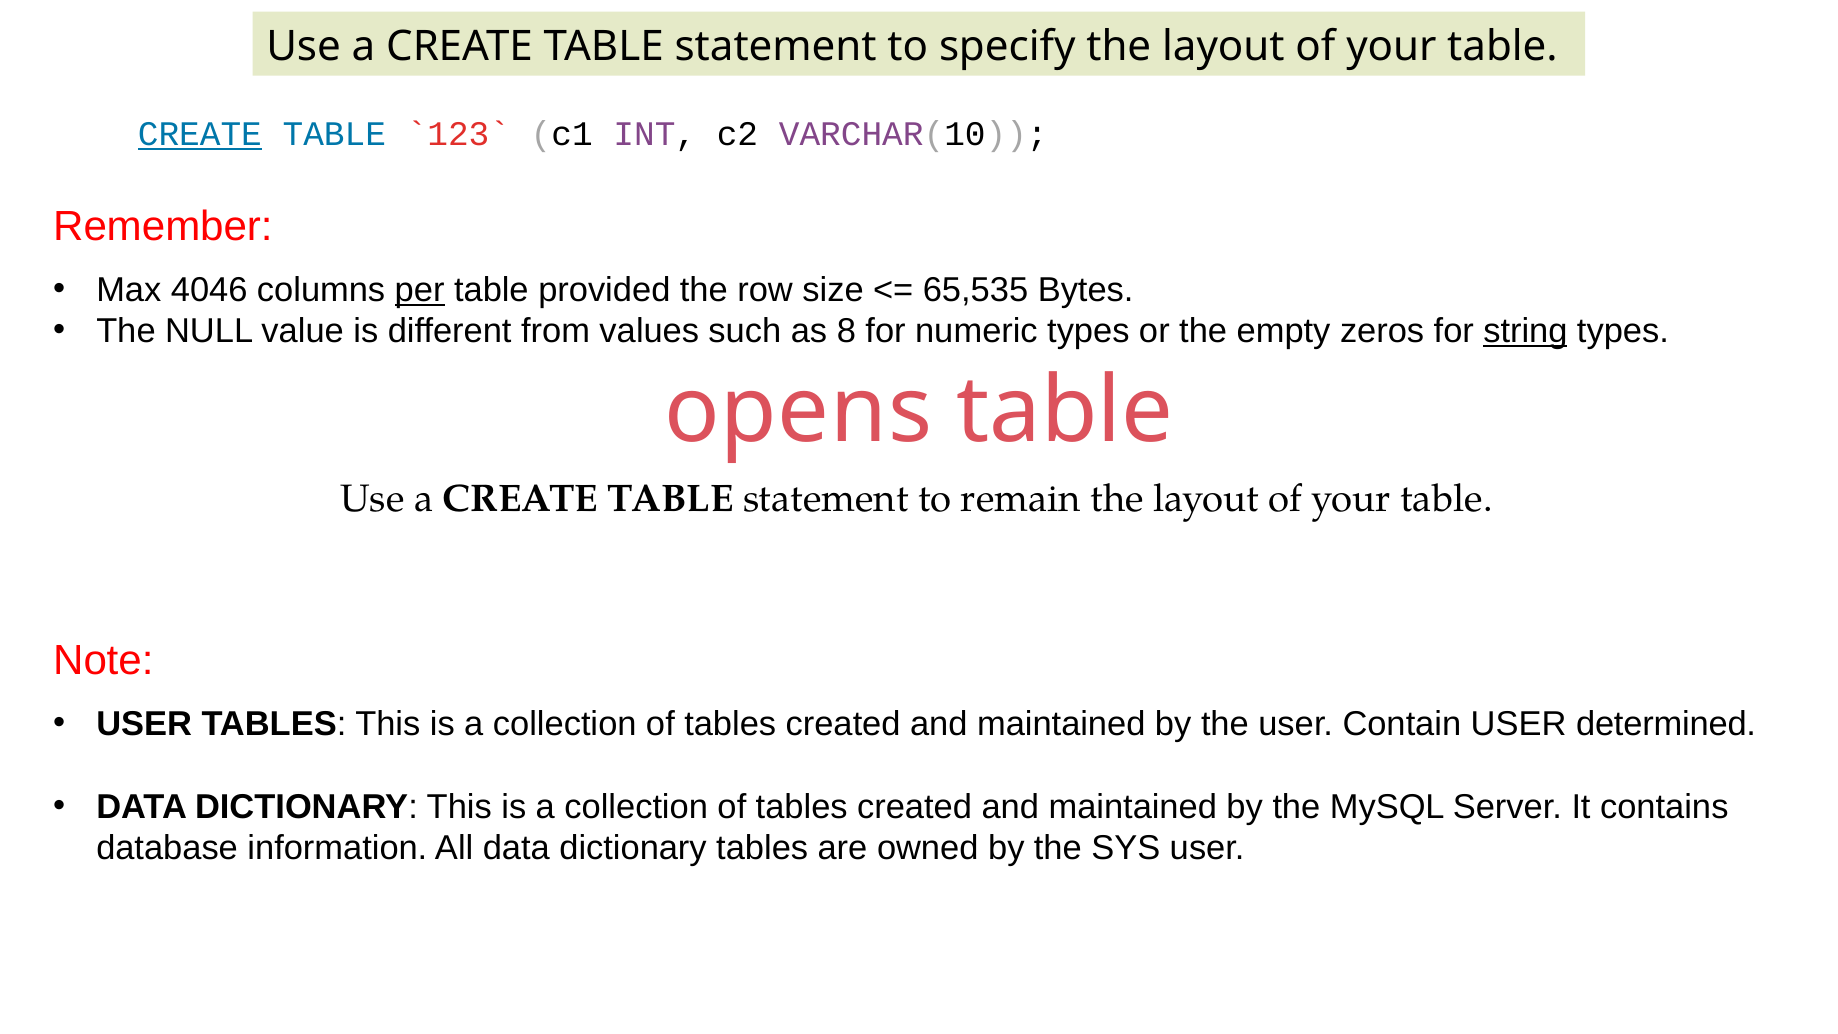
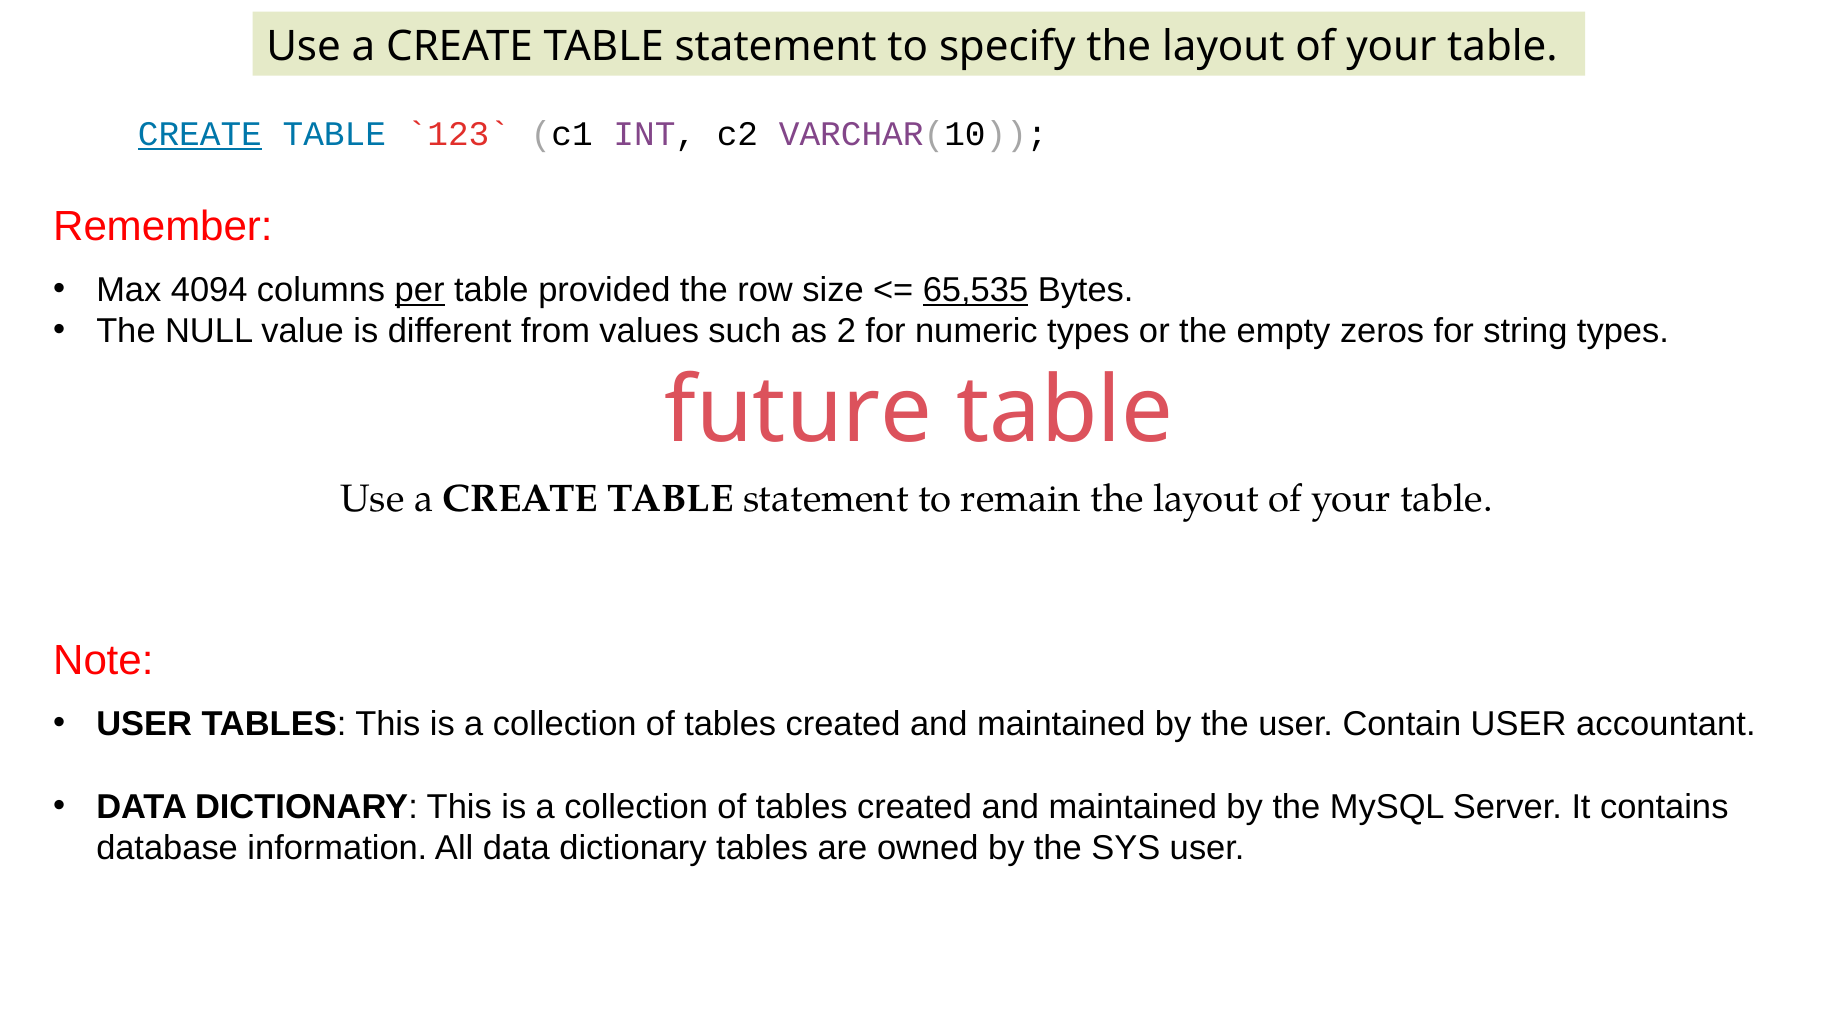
4046: 4046 -> 4094 (209, 290)
65,535 underline: none -> present (976, 290)
8: 8 -> 2 (846, 331)
string underline: present -> none (1525, 331)
opens: opens -> future (799, 412)
determined: determined -> accountant (1666, 724)
